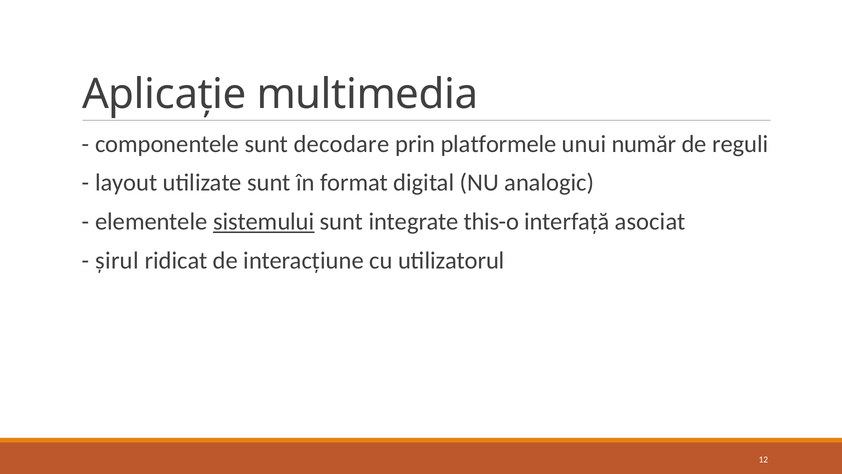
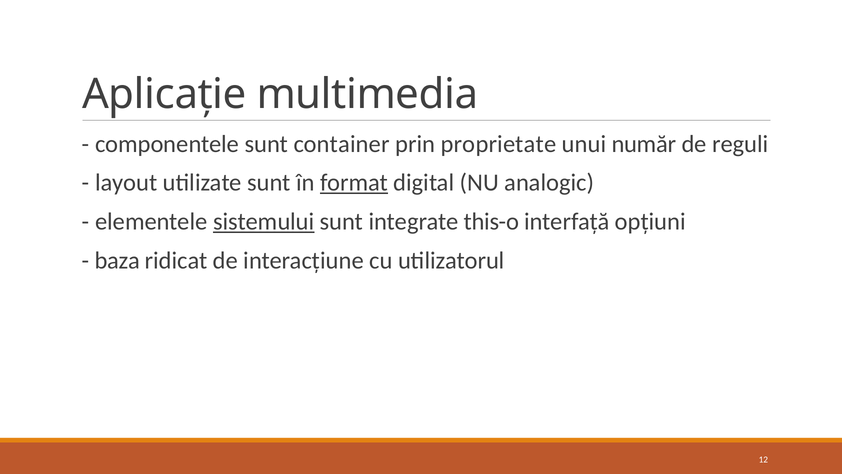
decodare: decodare -> container (342, 144)
platformele: platformele -> proprietate (498, 144)
format underline: none -> present (354, 183)
asociat: asociat -> opțiuni (650, 221)
șirul: șirul -> baza (117, 260)
